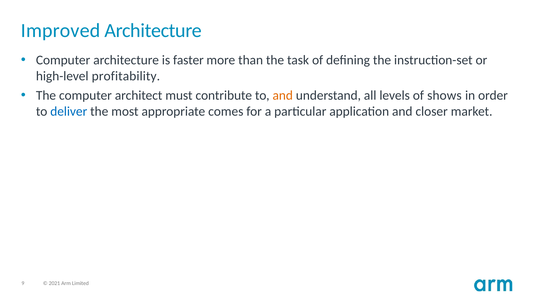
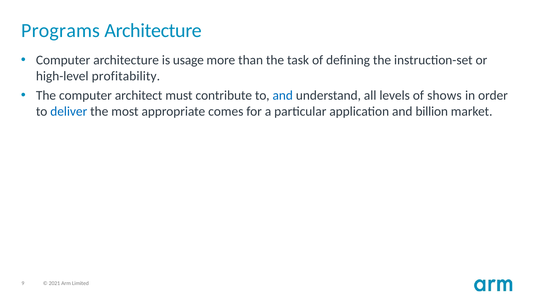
Improved: Improved -> Programs (61, 31)
faster: faster -> usage (188, 60)
and colour: orange -> blue (283, 95)
closer: closer -> billion (432, 111)
